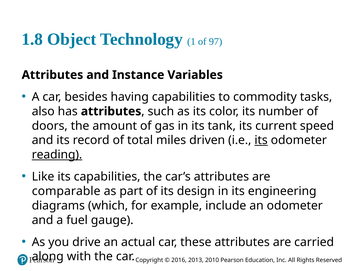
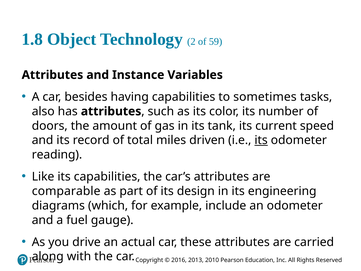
1: 1 -> 2 (191, 41)
97: 97 -> 59 (216, 41)
commodity: commodity -> sometimes (265, 97)
reading underline: present -> none (57, 155)
